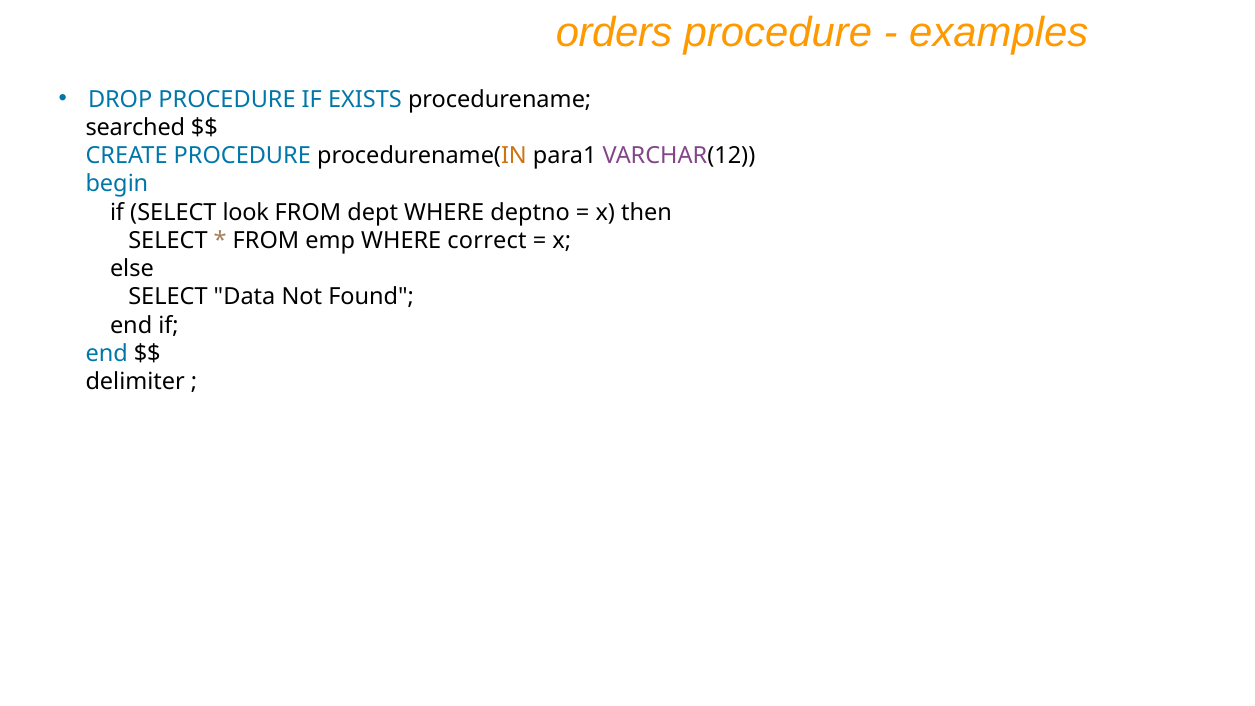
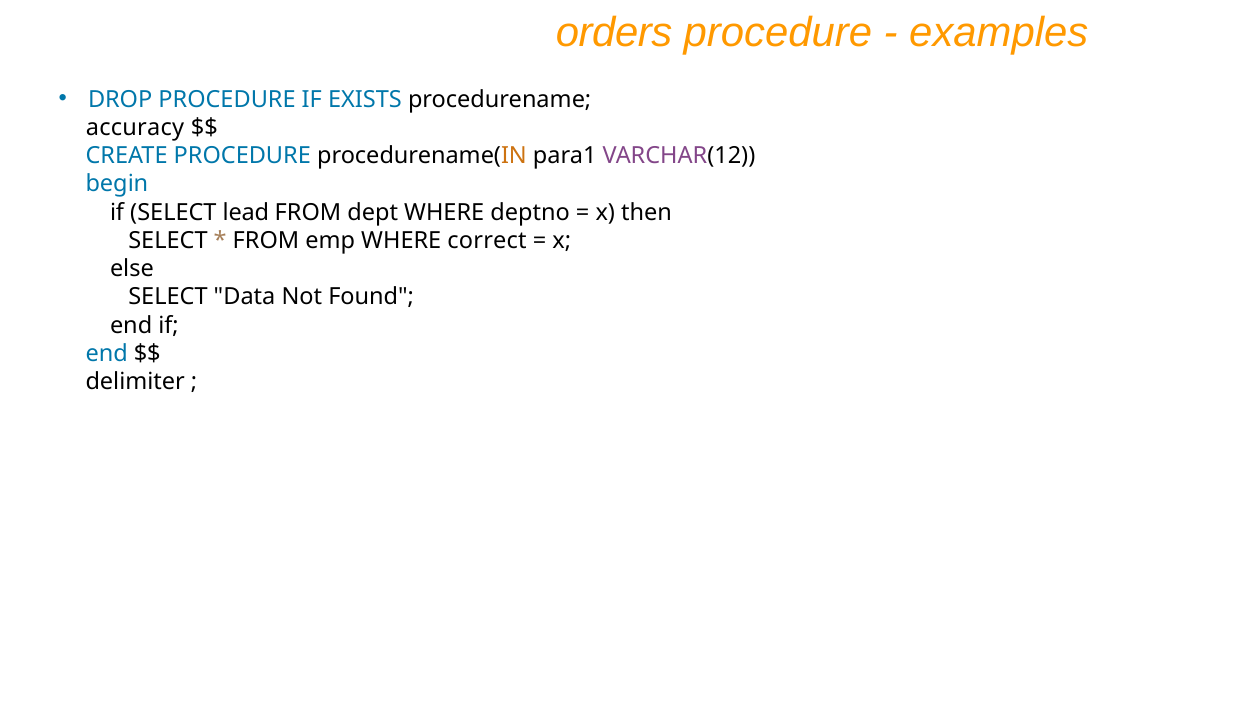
searched: searched -> accuracy (135, 128)
look: look -> lead (246, 212)
